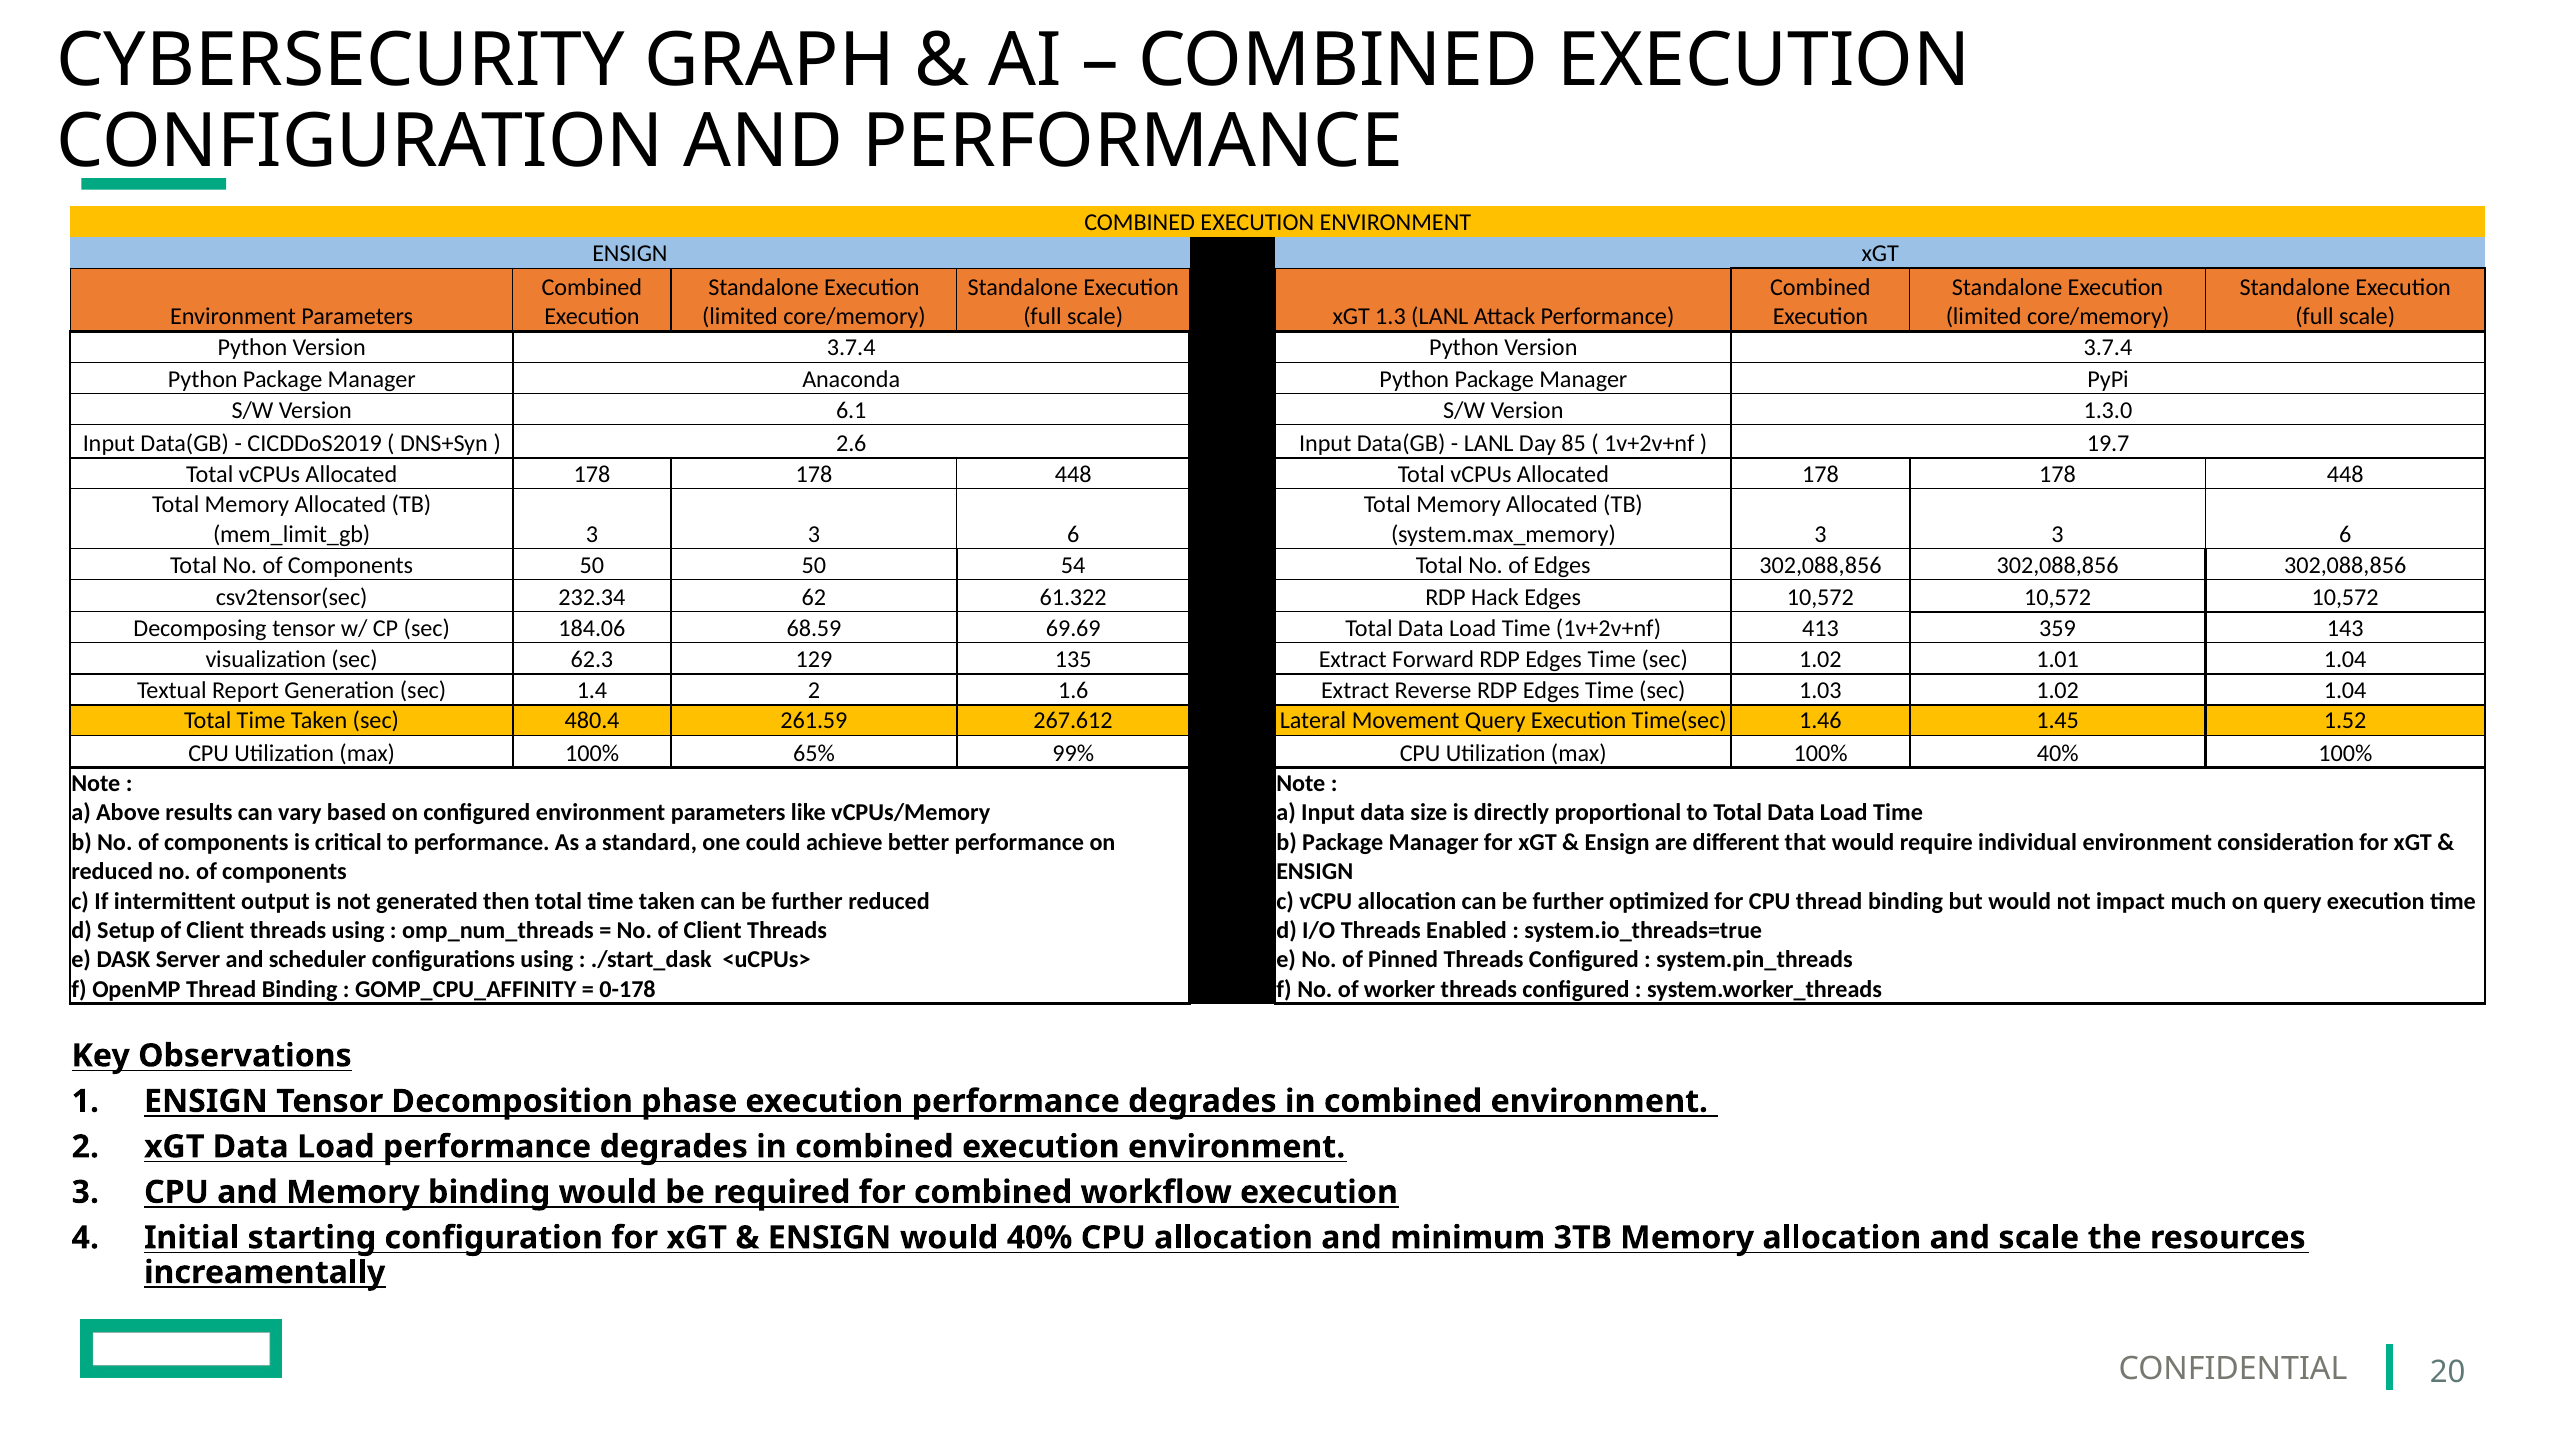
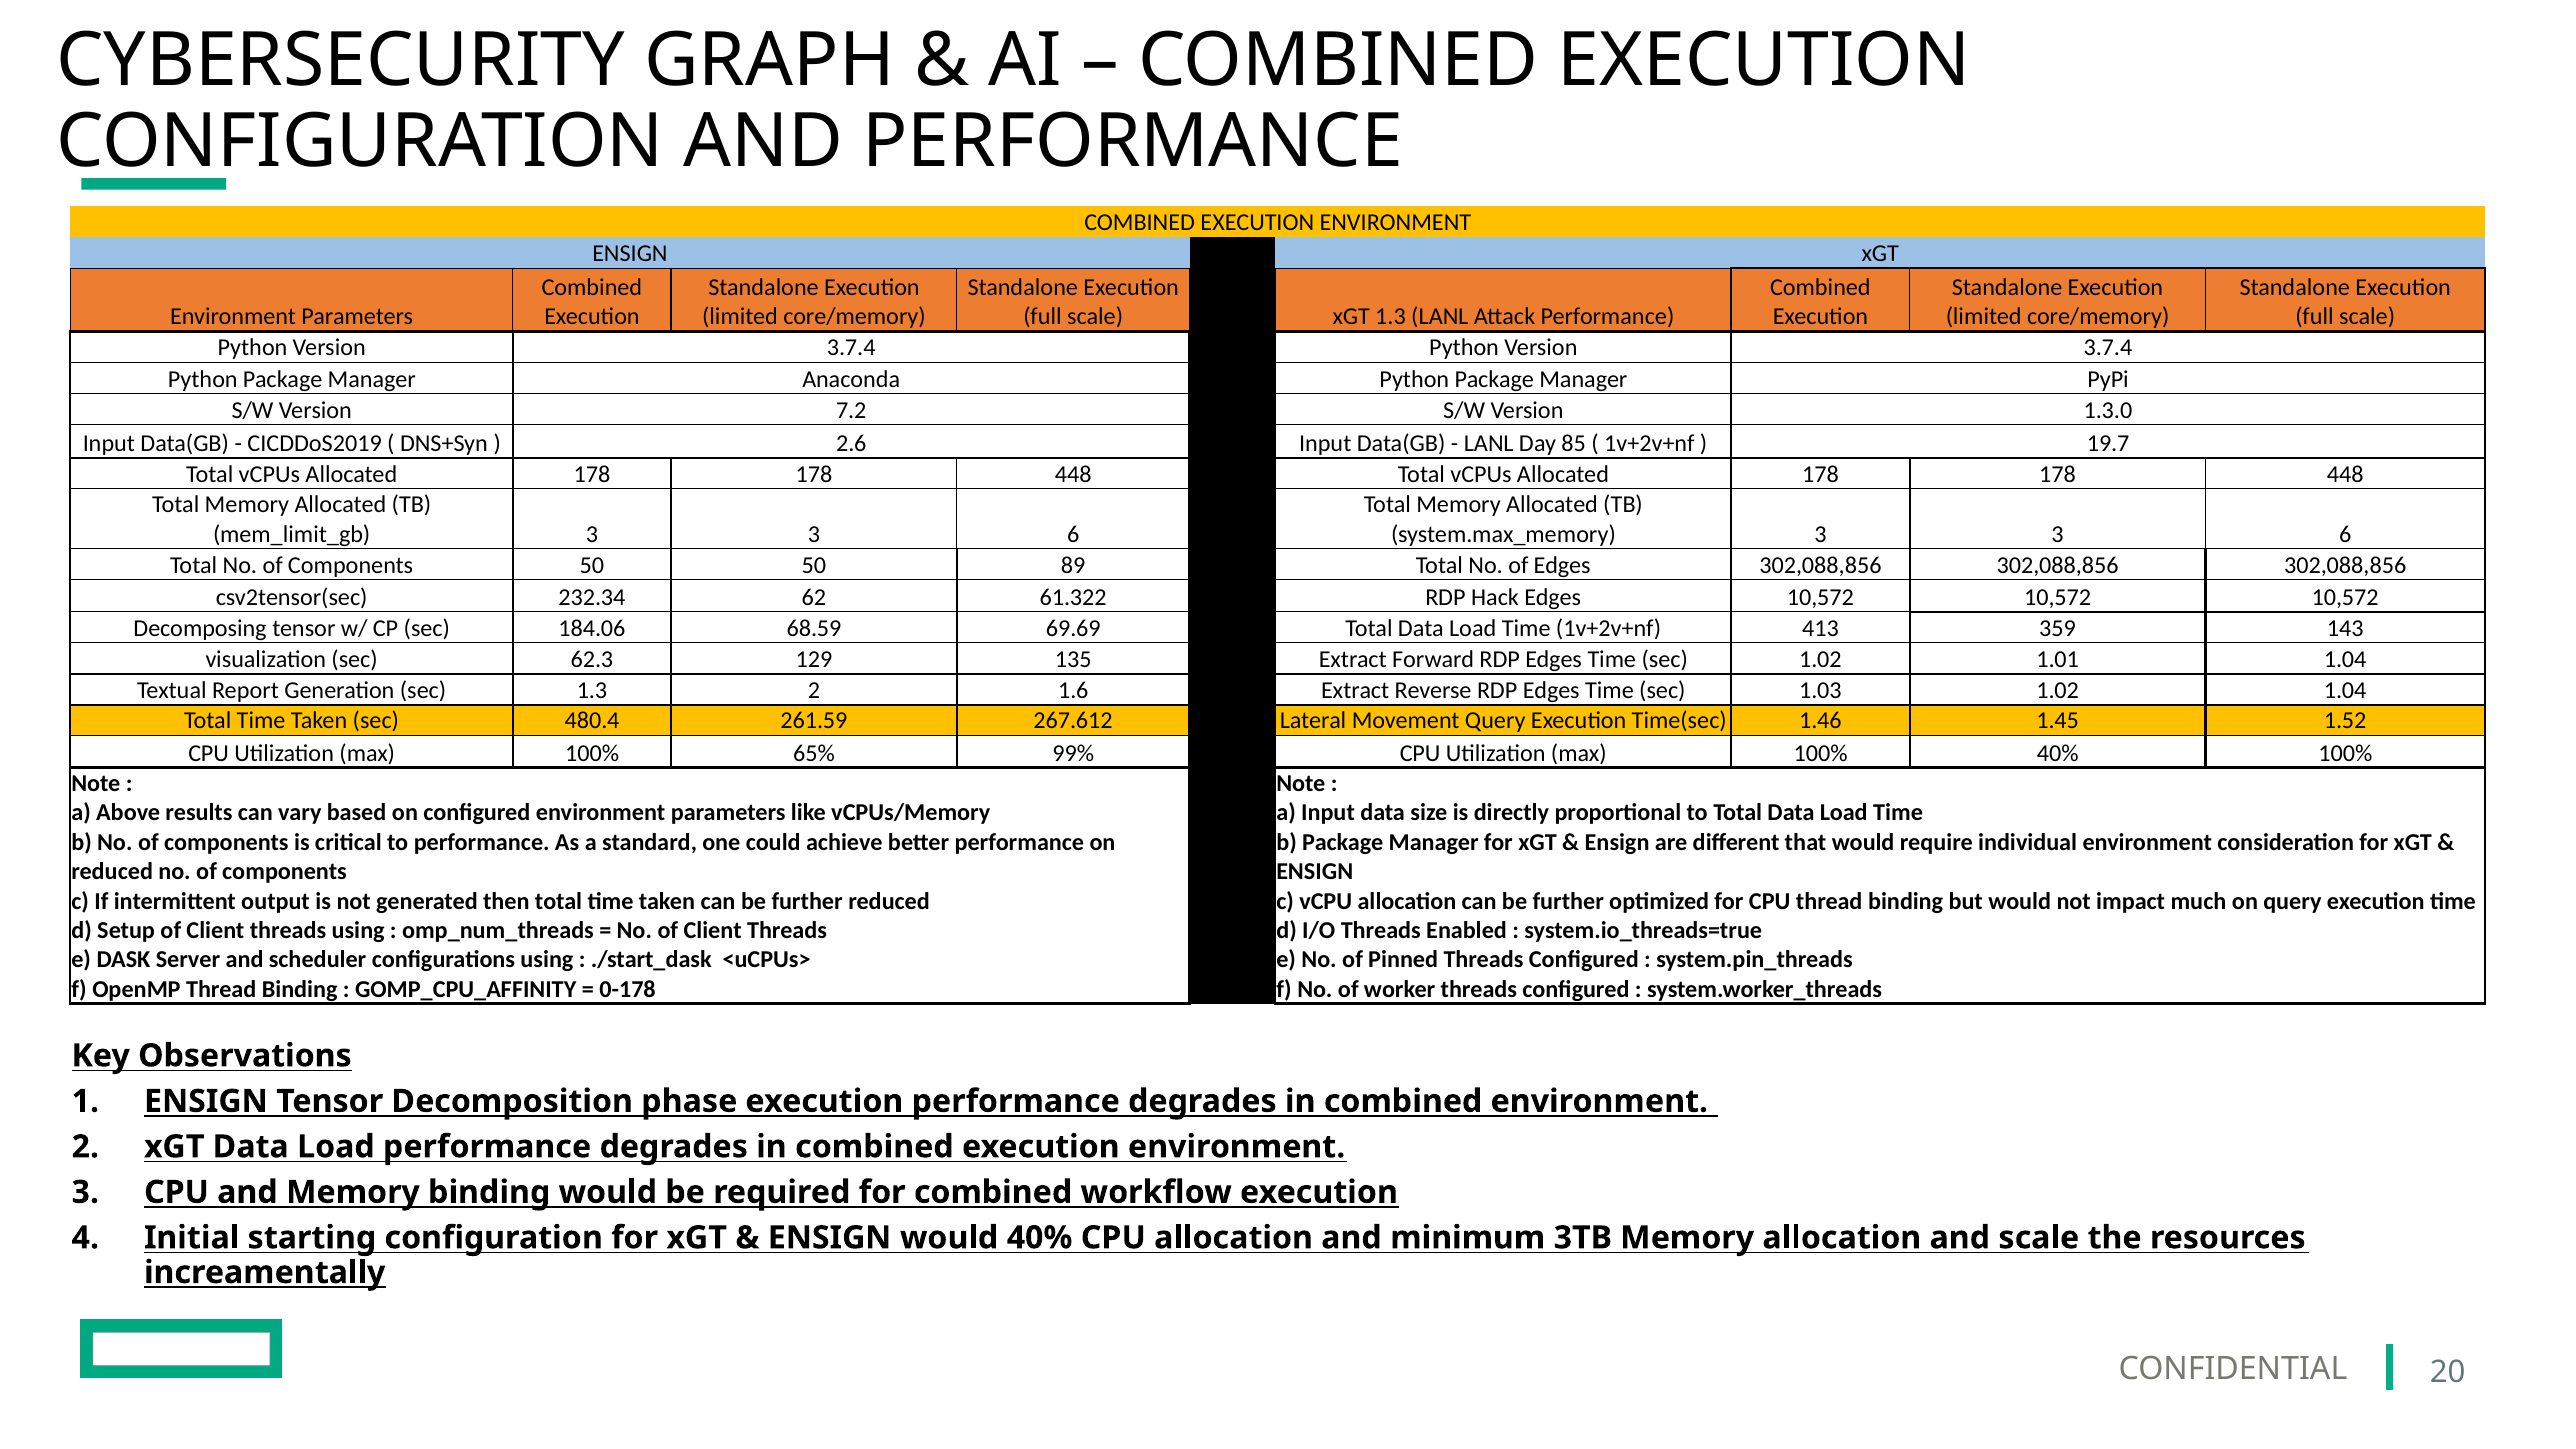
6.1: 6.1 -> 7.2 (851, 410)
54: 54 -> 89 (1073, 565)
sec 1.4: 1.4 -> 1.3 (592, 690)
